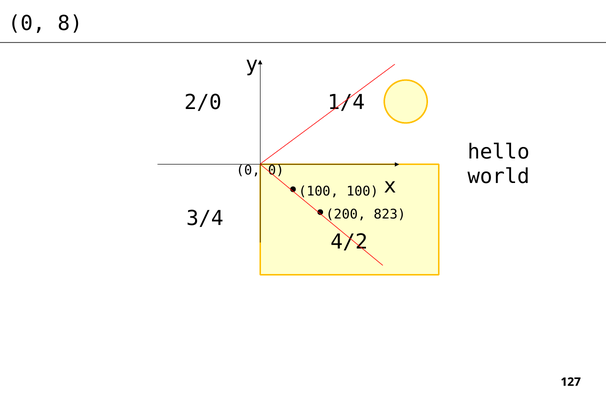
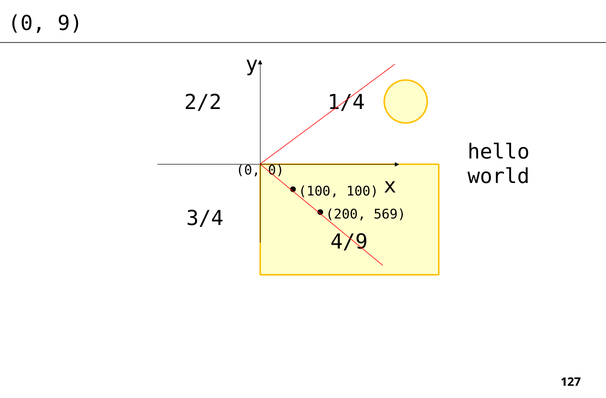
8: 8 -> 9 (70, 23)
2/0: 2/0 -> 2/2 (203, 103)
823: 823 -> 569 (390, 214)
4/2: 4/2 -> 4/9 (349, 242)
